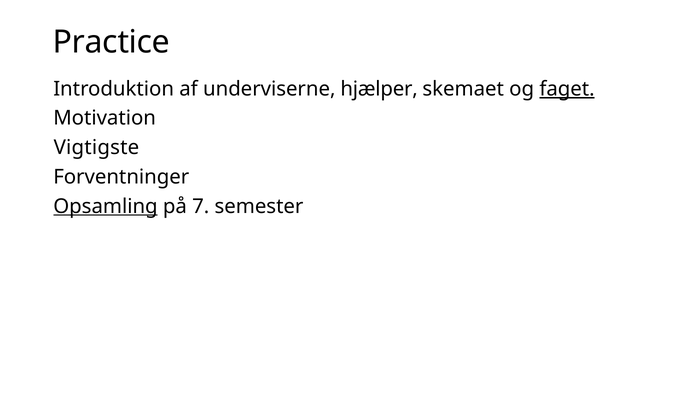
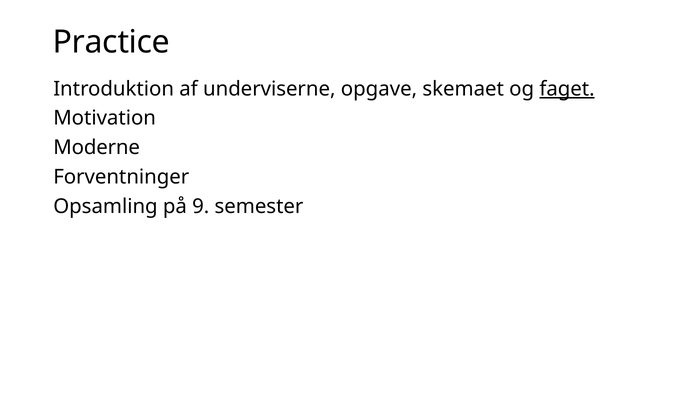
hjælper: hjælper -> opgave (379, 89)
Vigtigste: Vigtigste -> Moderne (97, 148)
Opsamling underline: present -> none (105, 206)
7: 7 -> 9 (201, 206)
